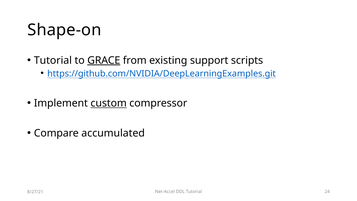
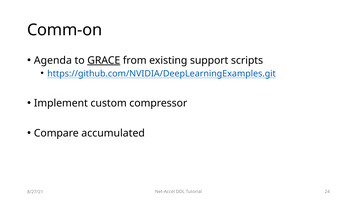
Shape-on: Shape-on -> Comm-on (65, 30)
Tutorial: Tutorial -> Agenda (53, 60)
custom underline: present -> none (109, 103)
